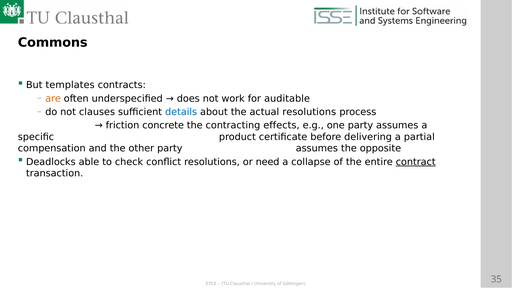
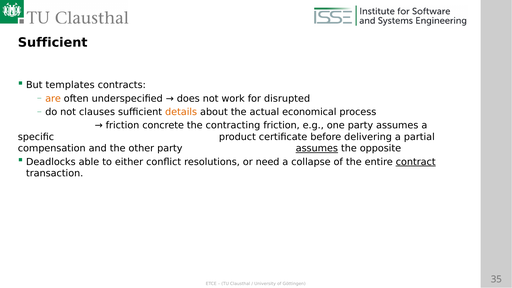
Commons: Commons -> Sufficient (53, 43)
auditable: auditable -> disrupted (287, 99)
details colour: blue -> orange (181, 112)
actual resolutions: resolutions -> economical (309, 112)
contracting effects: effects -> friction (282, 125)
assumes underline: none -> present (317, 148)
check: check -> either (129, 162)
